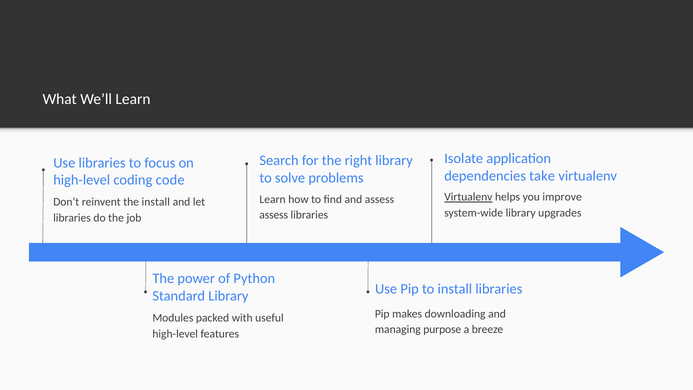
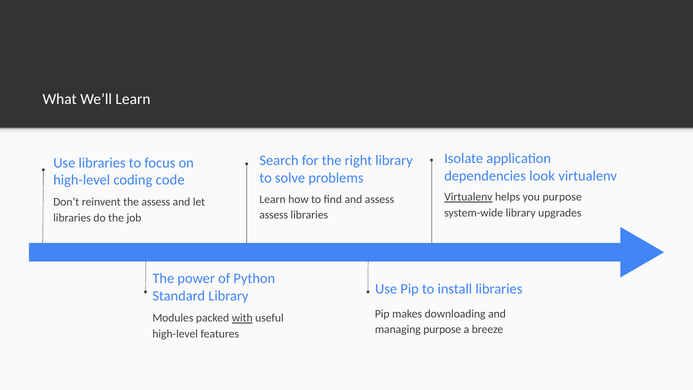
take: take -> look (542, 176)
you improve: improve -> purpose (562, 197)
the install: install -> assess (156, 202)
with underline: none -> present (242, 318)
